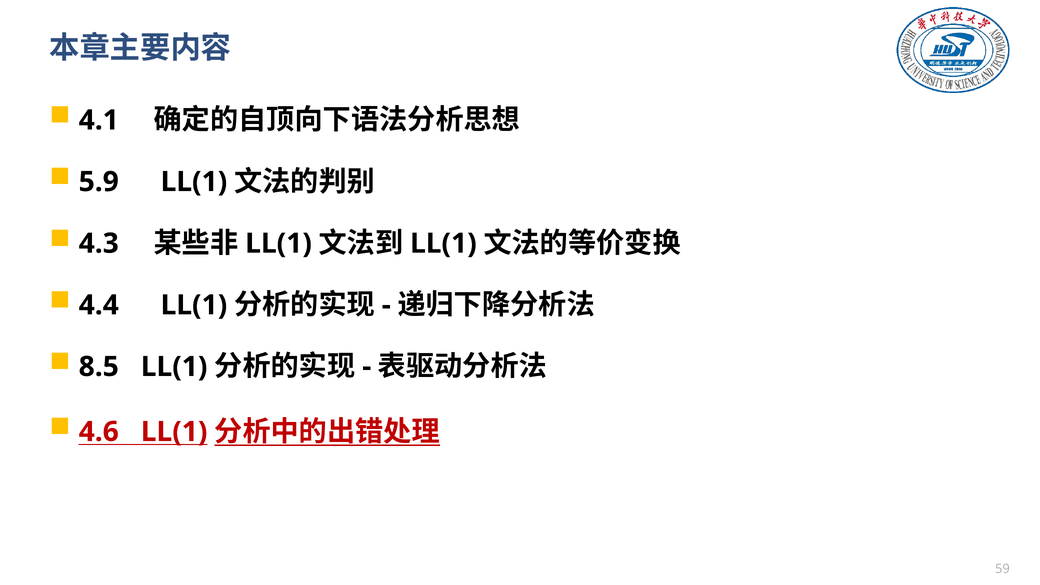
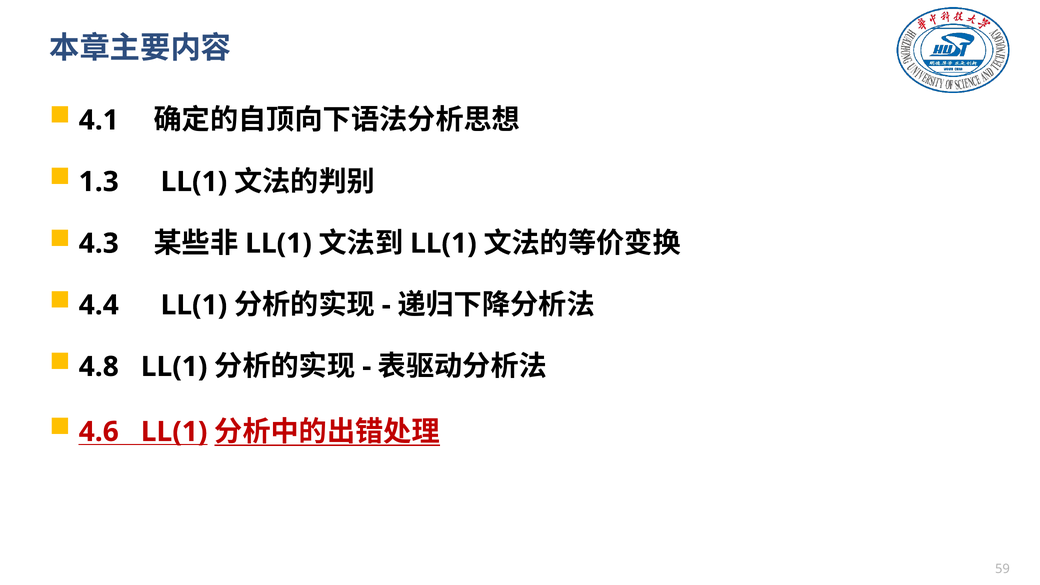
5.9: 5.9 -> 1.3 (99, 182)
8.5: 8.5 -> 4.8 (99, 367)
